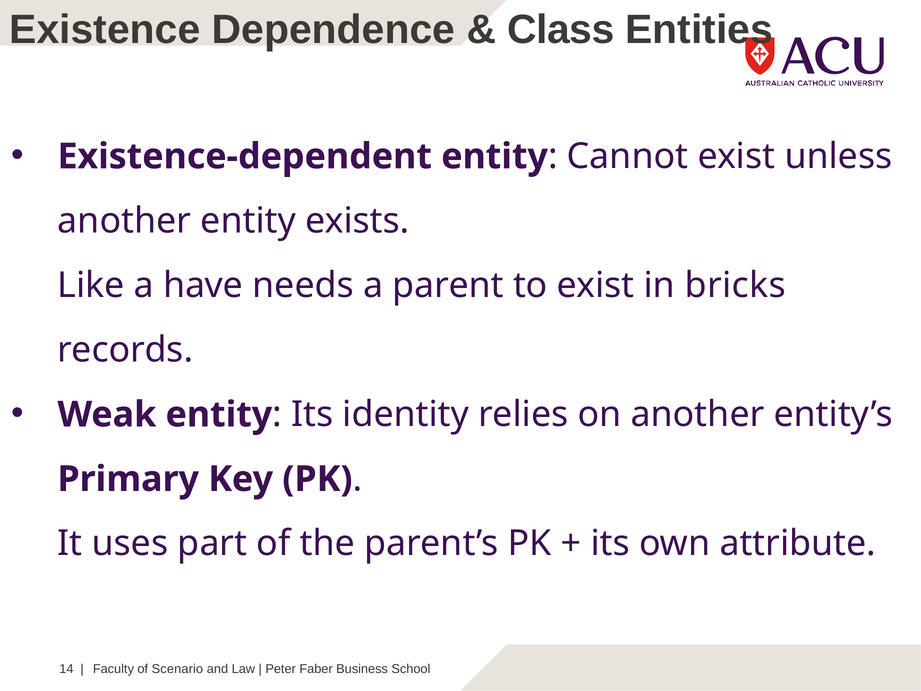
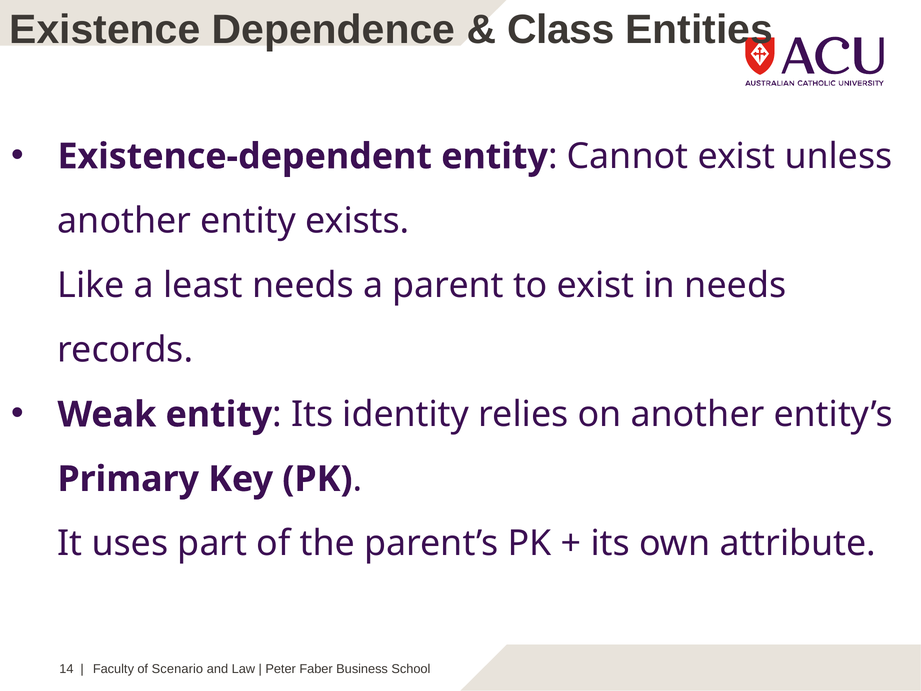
have: have -> least (203, 285)
in bricks: bricks -> needs (735, 285)
